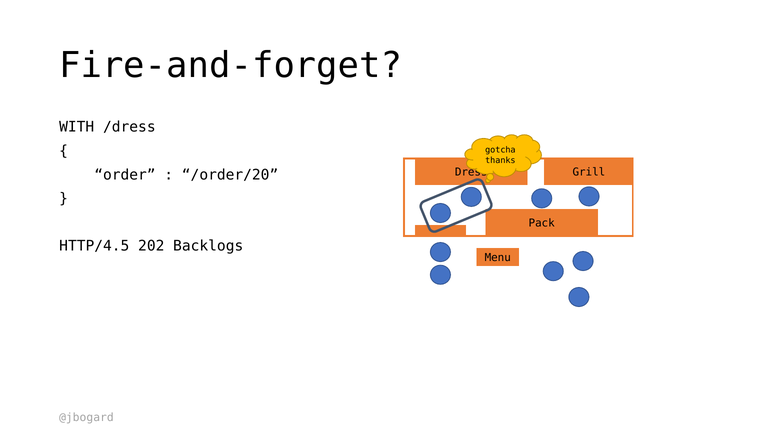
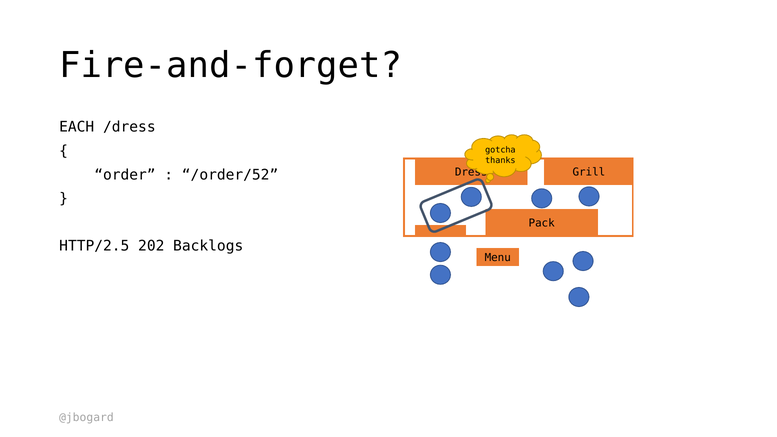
WITH: WITH -> EACH (77, 127)
/order/20: /order/20 -> /order/52 (230, 175)
HTTP/4.5: HTTP/4.5 -> HTTP/2.5 (94, 246)
